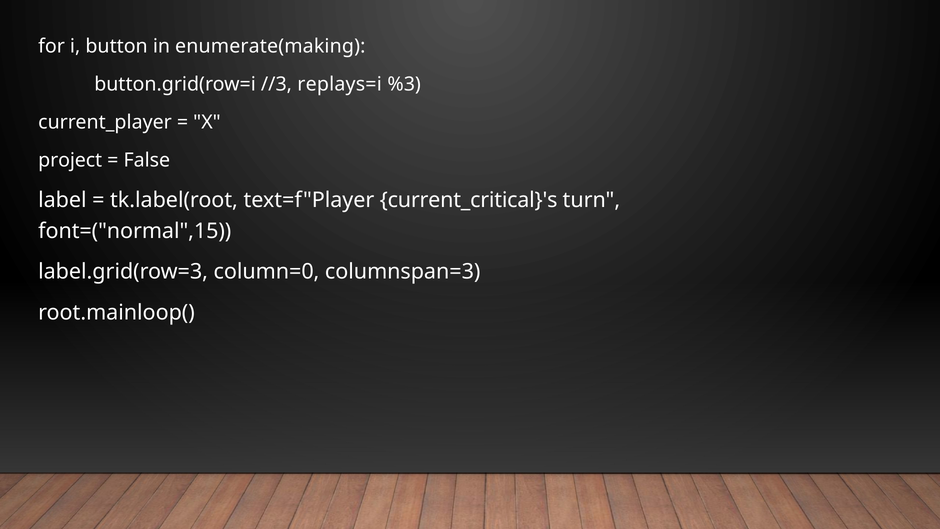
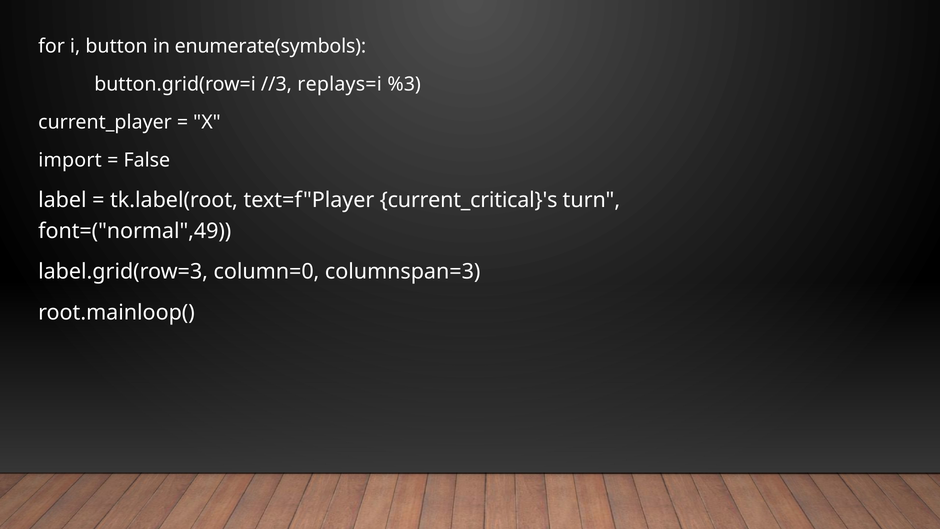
enumerate(making: enumerate(making -> enumerate(symbols (270, 46)
project: project -> import (70, 160)
font=("normal",15: font=("normal",15 -> font=("normal",49 (135, 231)
